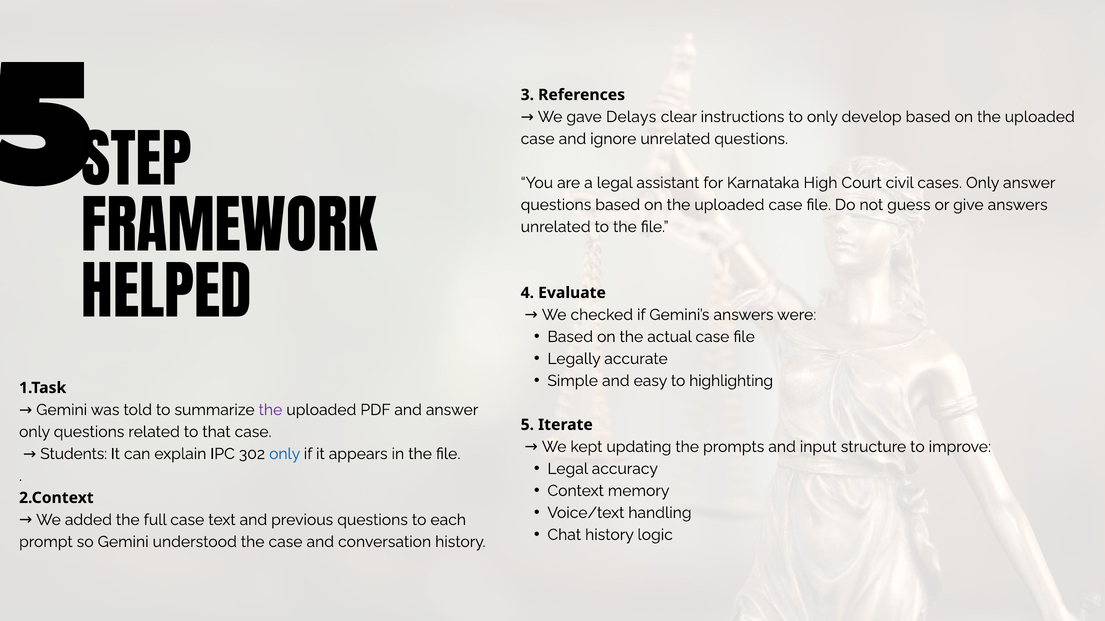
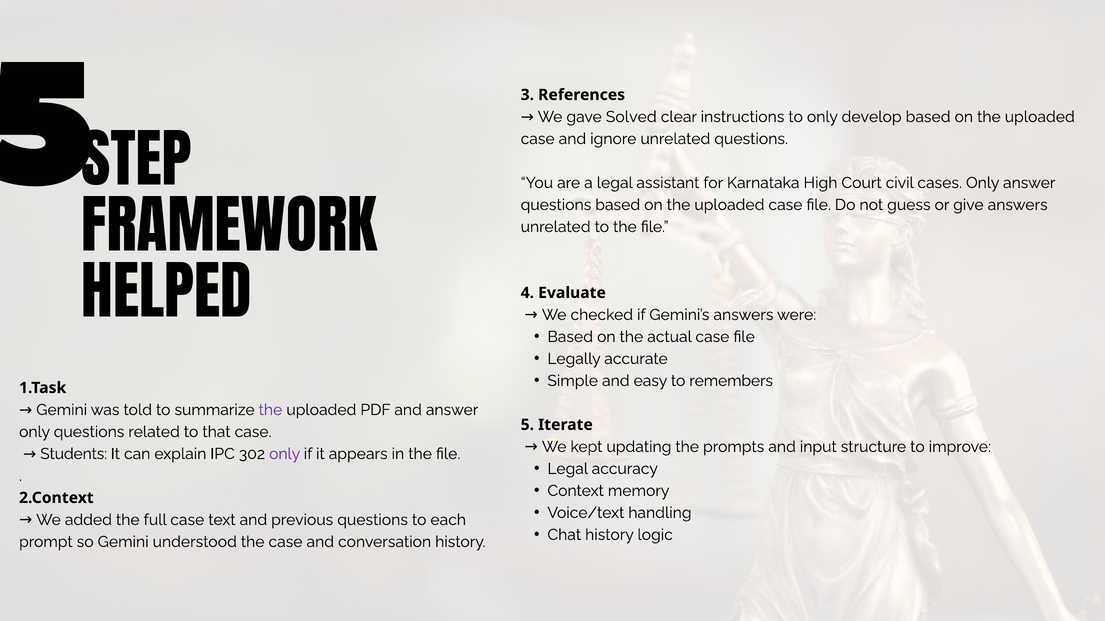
Delays: Delays -> Solved (631, 117)
highlighting: highlighting -> remembers (731, 381)
only colour: blue -> purple (285, 454)
